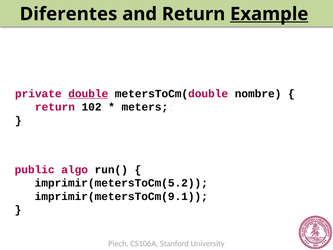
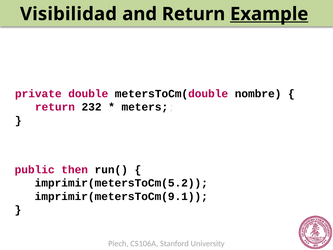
Diferentes: Diferentes -> Visibilidad (68, 14)
double underline: present -> none (88, 94)
102: 102 -> 232 (92, 107)
algo: algo -> then (75, 170)
